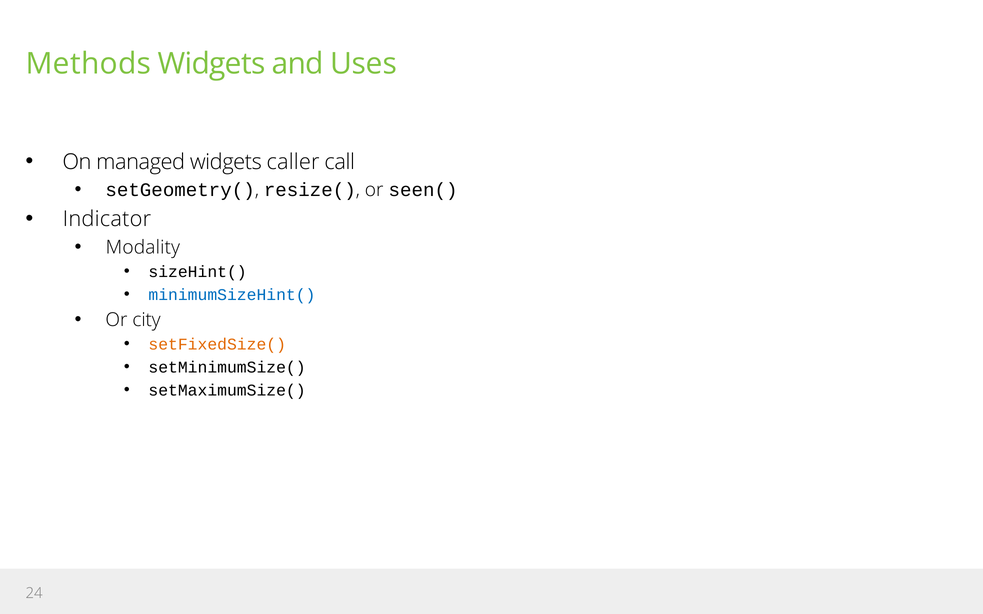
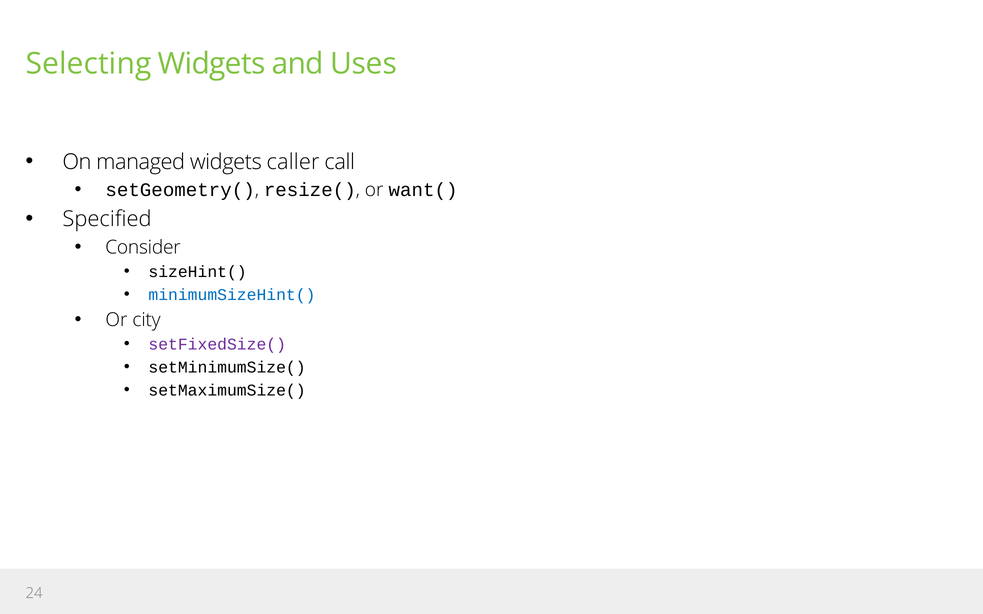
Methods: Methods -> Selecting (88, 64)
seen(: seen( -> want( (423, 190)
Indicator: Indicator -> Specified (107, 219)
Modality: Modality -> Consider (143, 248)
setFixedSize( colour: orange -> purple (217, 345)
